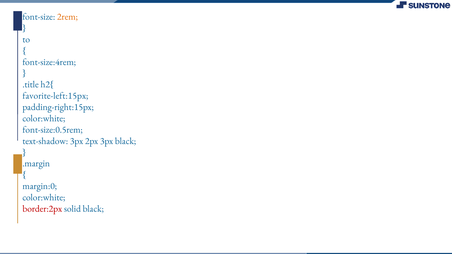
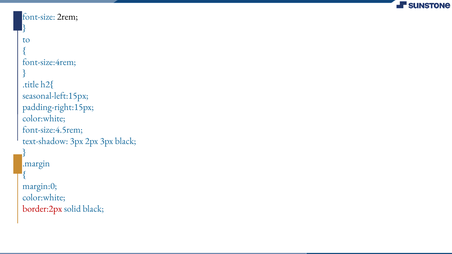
2rem colour: orange -> black (67, 17)
favorite-left:15px: favorite-left:15px -> seasonal-left:15px (55, 96)
font-size:0.5rem: font-size:0.5rem -> font-size:4.5rem (53, 130)
